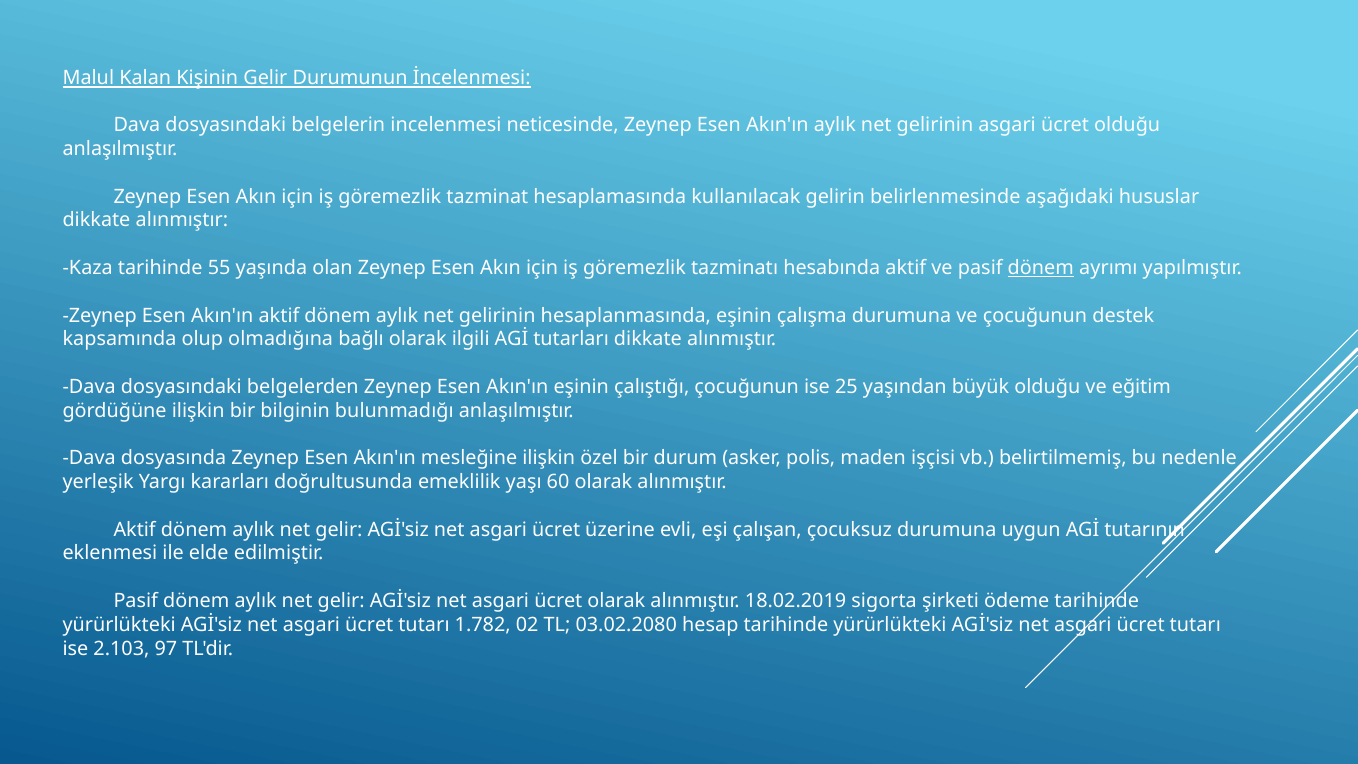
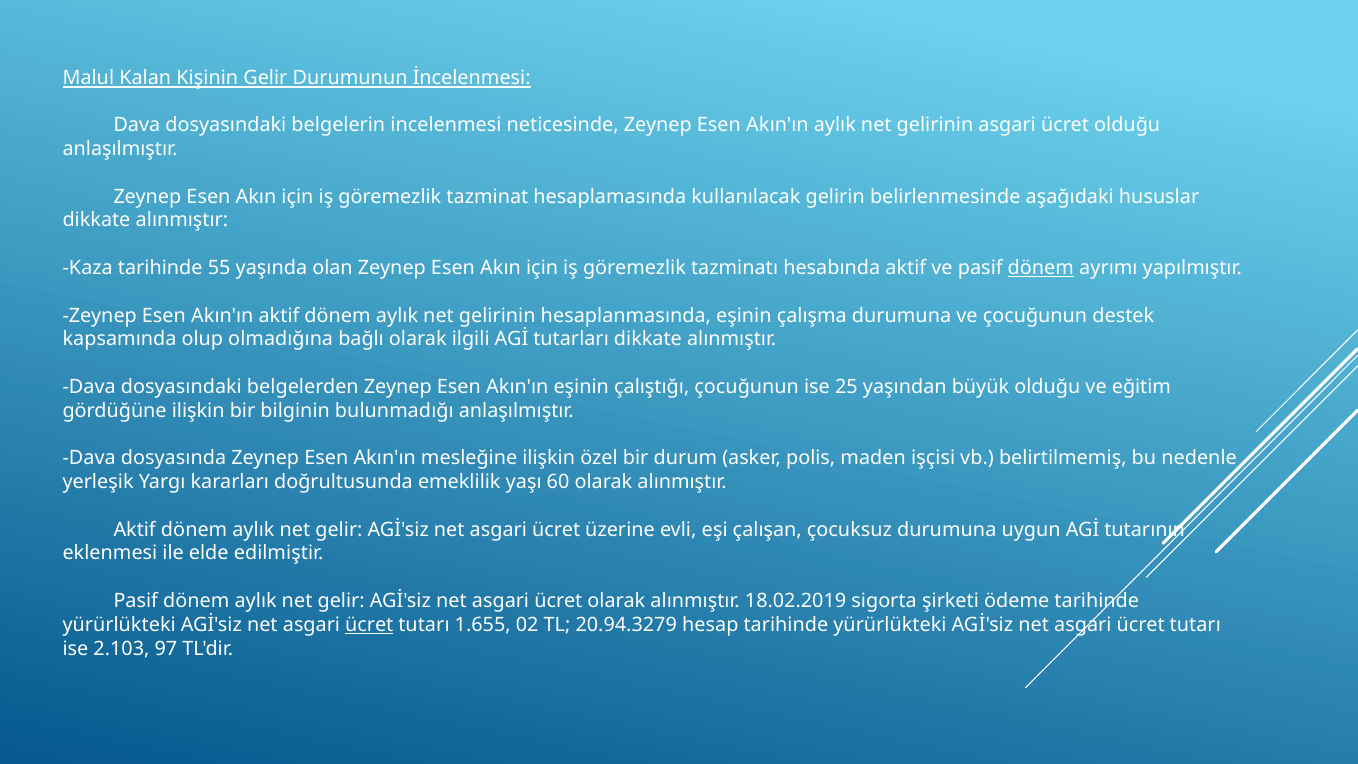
ücret underline: none -> present (369, 625)
1.782: 1.782 -> 1.655 (483, 625)
03.02.2080: 03.02.2080 -> 20.94.3279 (626, 625)
